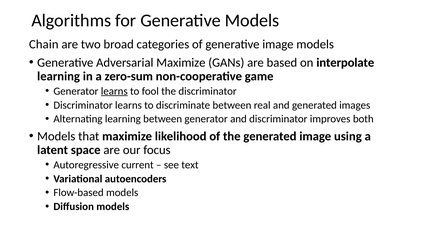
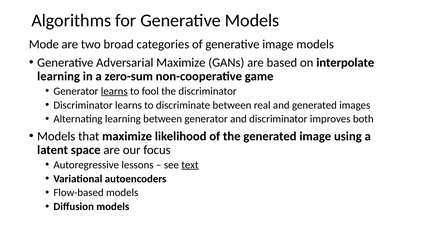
Chain: Chain -> Mode (44, 44)
current: current -> lessons (138, 165)
text underline: none -> present (190, 165)
